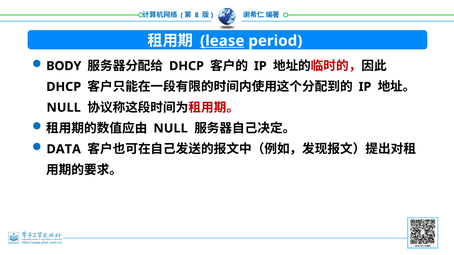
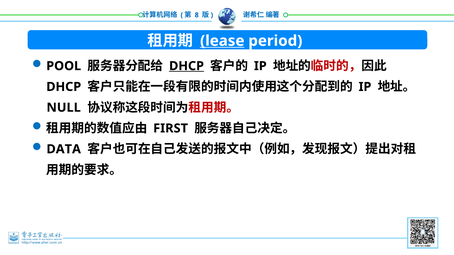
BODY: BODY -> POOL (64, 66)
DHCP underline: none -> present (187, 66)
NULL: NULL -> FIRST (171, 129)
